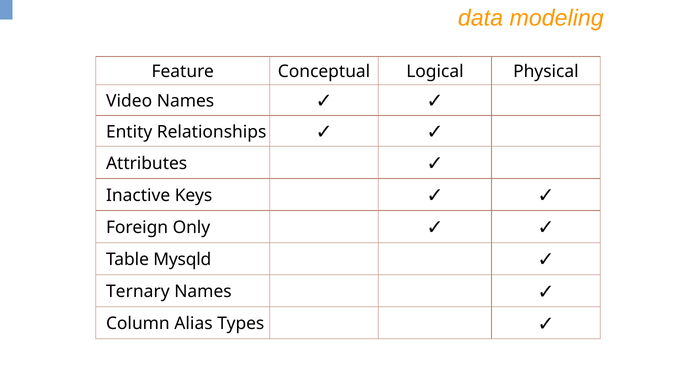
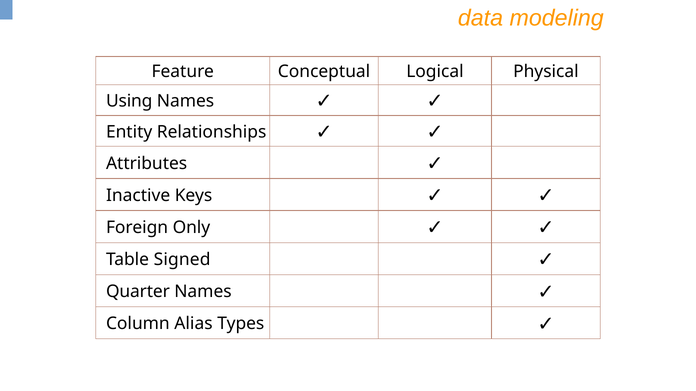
Video: Video -> Using (129, 101)
Mysqld: Mysqld -> Signed (182, 260)
Ternary: Ternary -> Quarter (138, 292)
